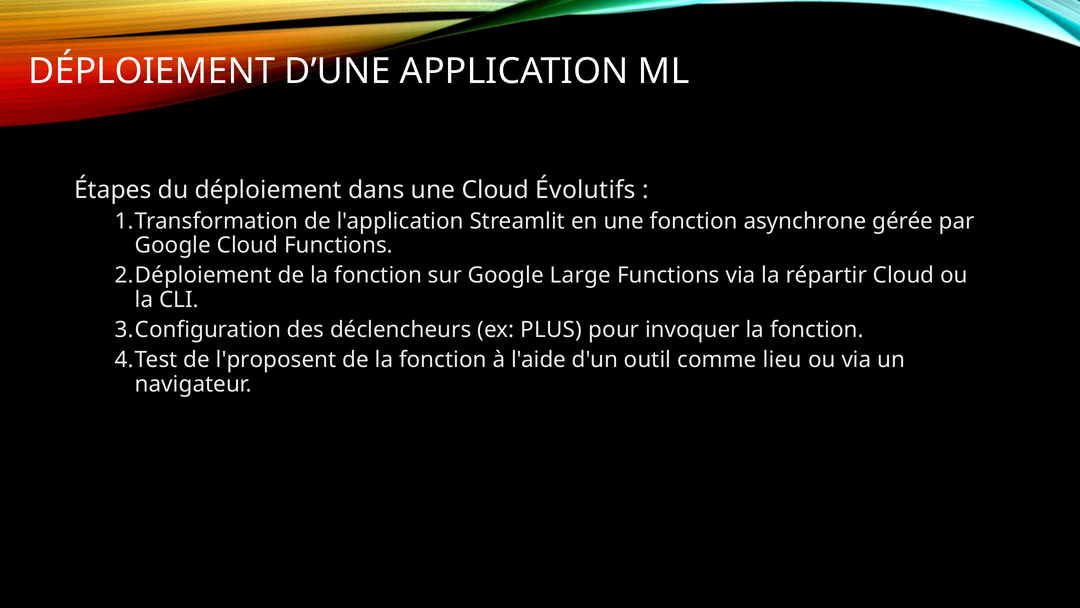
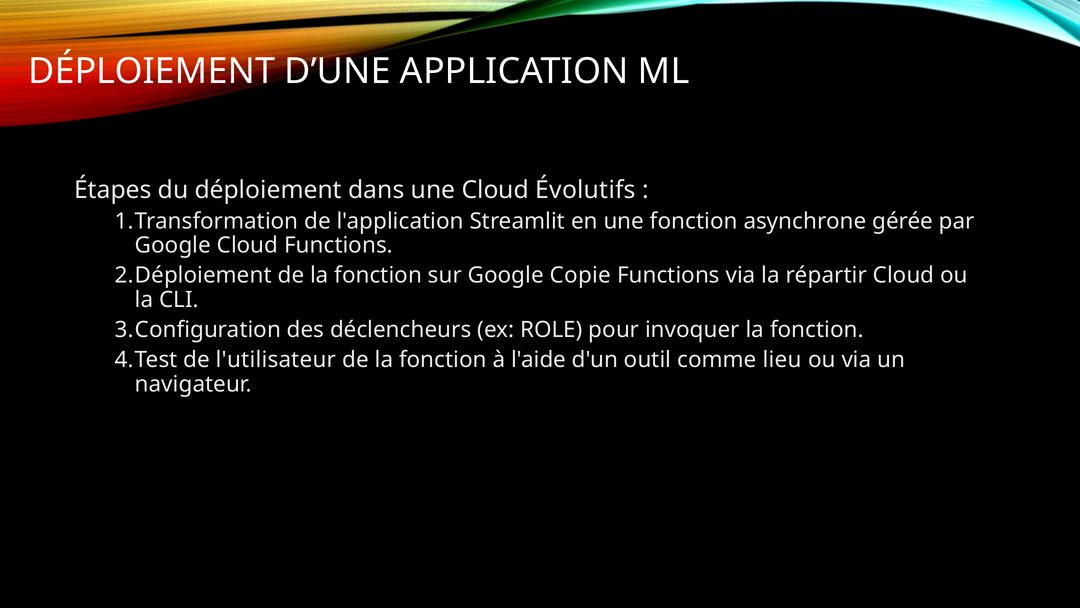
Large: Large -> Copie (580, 275)
PLUS: PLUS -> ROLE (551, 330)
l'proposent: l'proposent -> l'utilisateur (276, 359)
